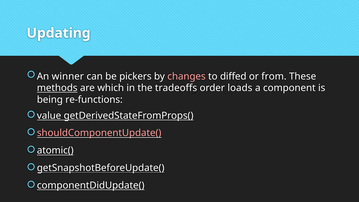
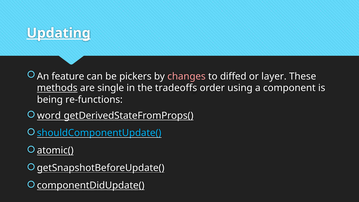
Updating underline: none -> present (59, 33)
winner: winner -> feature (68, 76)
from: from -> layer (274, 76)
which: which -> single (111, 88)
loads: loads -> using (240, 88)
value: value -> word (49, 116)
shouldComponentUpdate( colour: pink -> light blue (99, 133)
